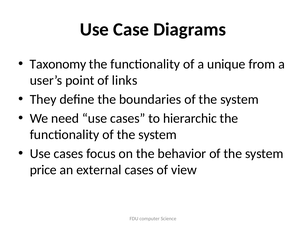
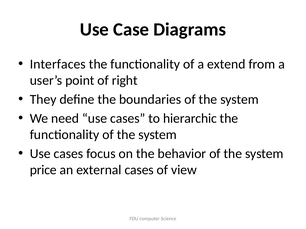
Taxonomy: Taxonomy -> Interfaces (58, 64)
unique: unique -> extend (226, 64)
links: links -> right (125, 81)
